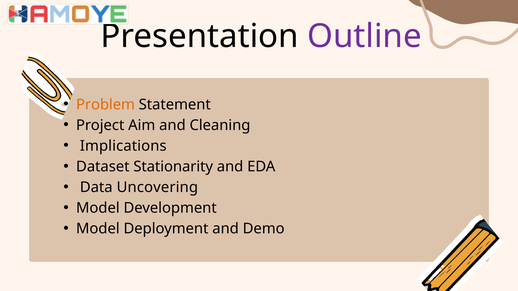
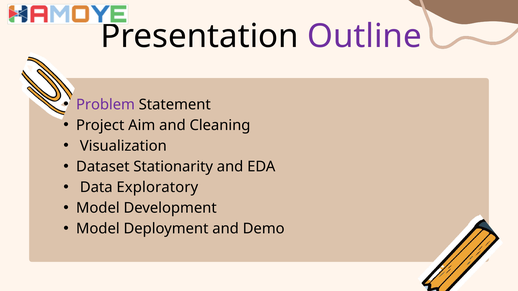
Problem colour: orange -> purple (105, 105)
Implications: Implications -> Visualization (123, 146)
Uncovering: Uncovering -> Exploratory (157, 188)
